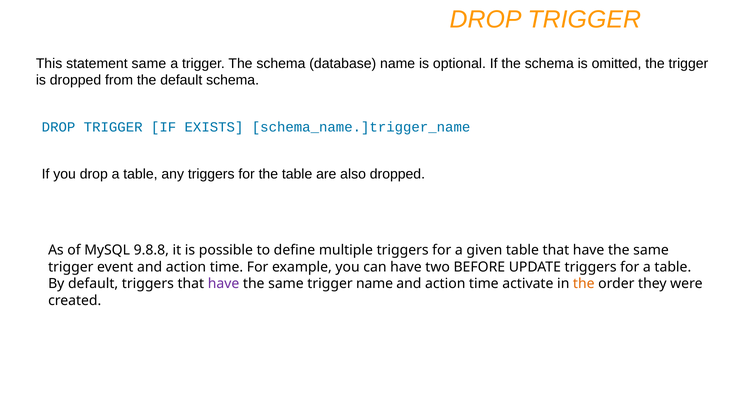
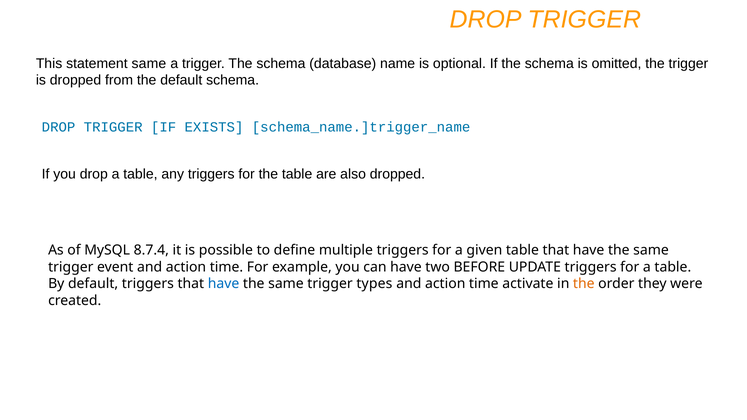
9.8.8: 9.8.8 -> 8.7.4 (151, 250)
have colour: purple -> blue (224, 284)
trigger name: name -> types (374, 284)
